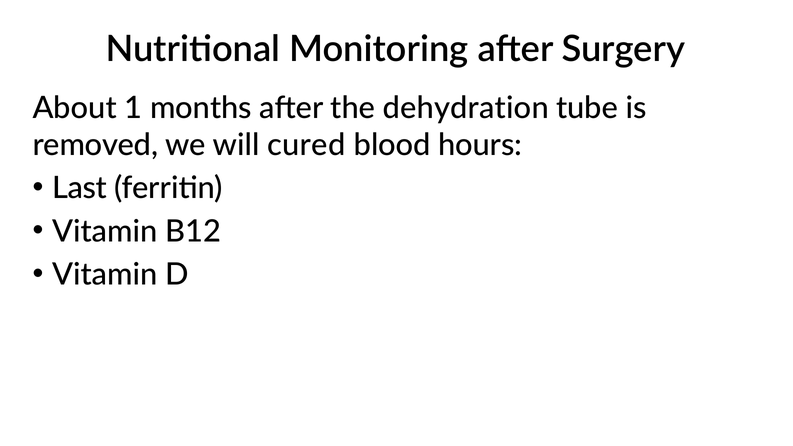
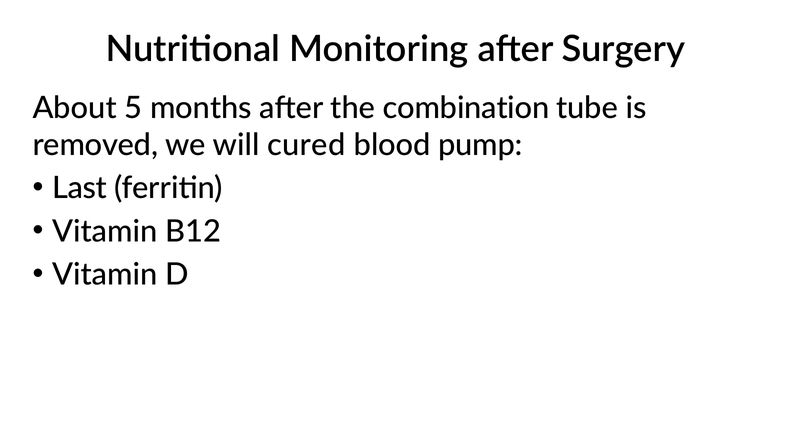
1: 1 -> 5 (133, 108)
dehydration: dehydration -> combination (466, 108)
hours: hours -> pump (480, 145)
